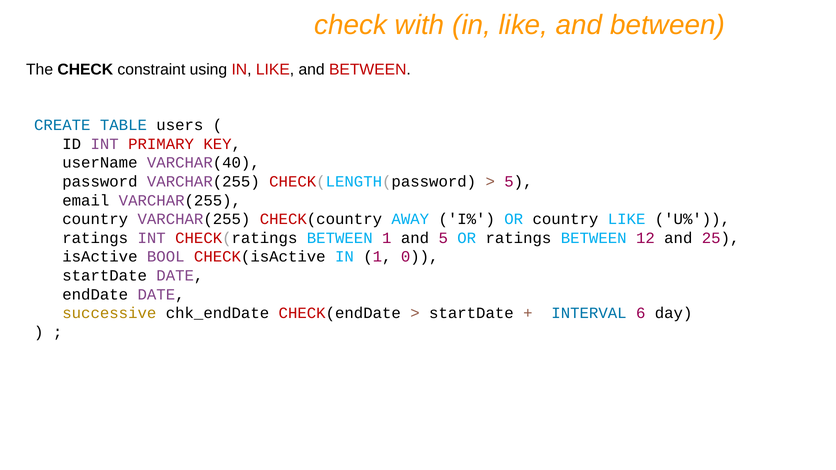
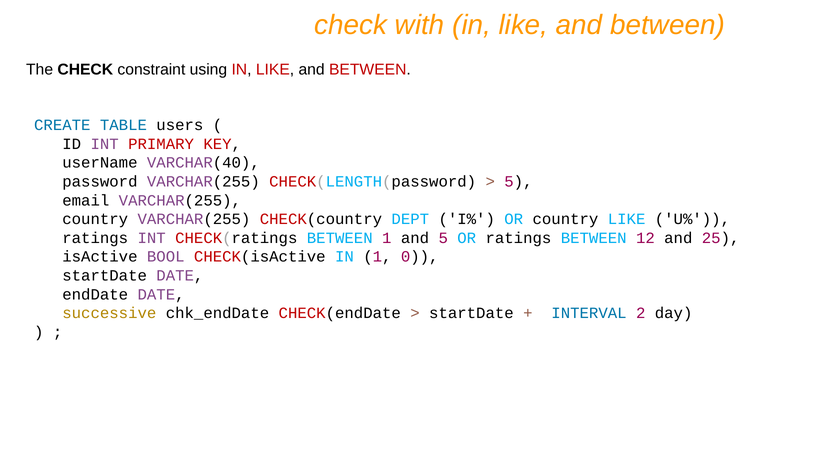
AWAY: AWAY -> DEPT (410, 219)
6: 6 -> 2 (641, 313)
